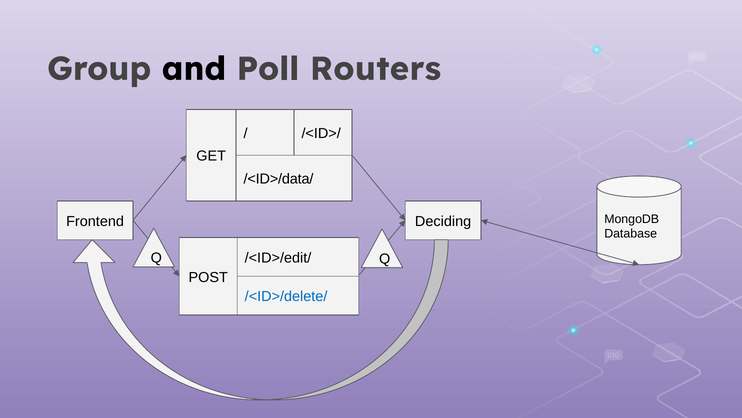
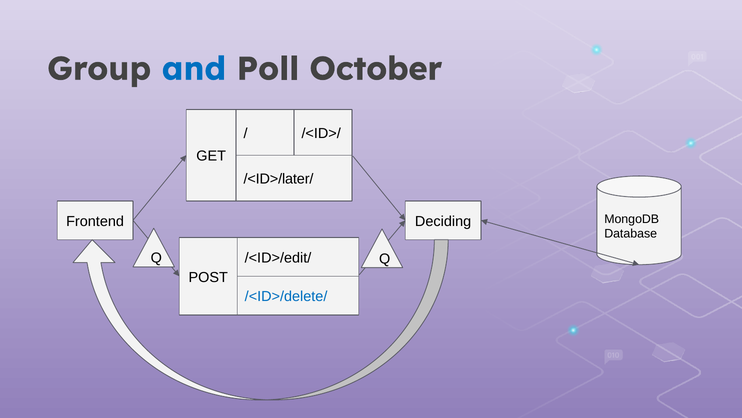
and colour: black -> blue (194, 69)
Routers: Routers -> October (376, 69)
/<ID>/data/: /<ID>/data/ -> /<ID>/later/ (278, 179)
